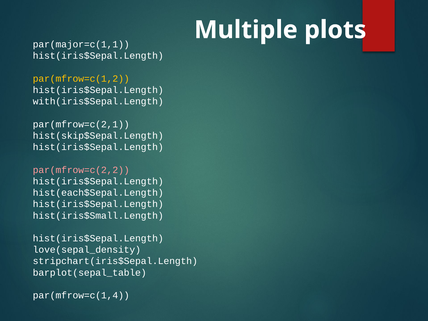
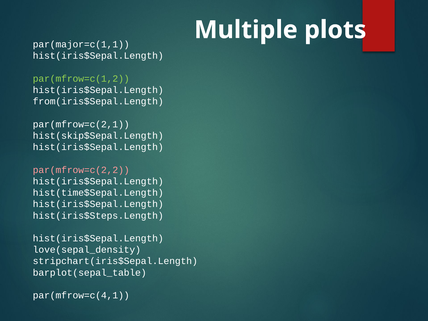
par(mfrow=c(1,2 colour: yellow -> light green (81, 79)
with(iris$Sepal.Length: with(iris$Sepal.Length -> from(iris$Sepal.Length (98, 101)
hist(each$Sepal.Length: hist(each$Sepal.Length -> hist(time$Sepal.Length (98, 193)
hist(iris$Small.Length: hist(iris$Small.Length -> hist(iris$Steps.Length (98, 216)
par(mfrow=c(1,4: par(mfrow=c(1,4 -> par(mfrow=c(4,1 (81, 295)
